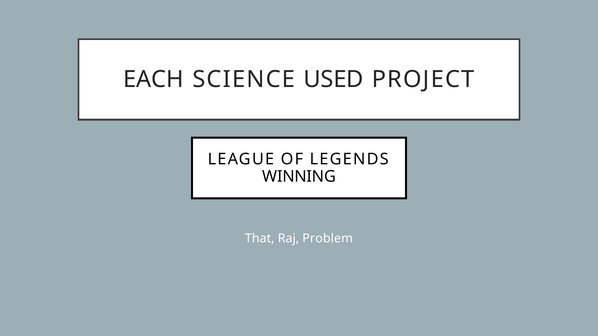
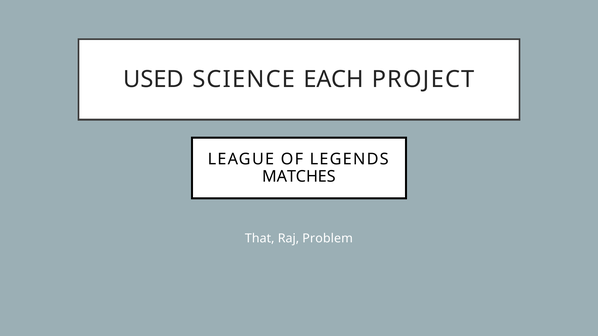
EACH: EACH -> USED (153, 79)
USED: USED -> EACH (334, 79)
WINNING: WINNING -> MATCHES (299, 177)
